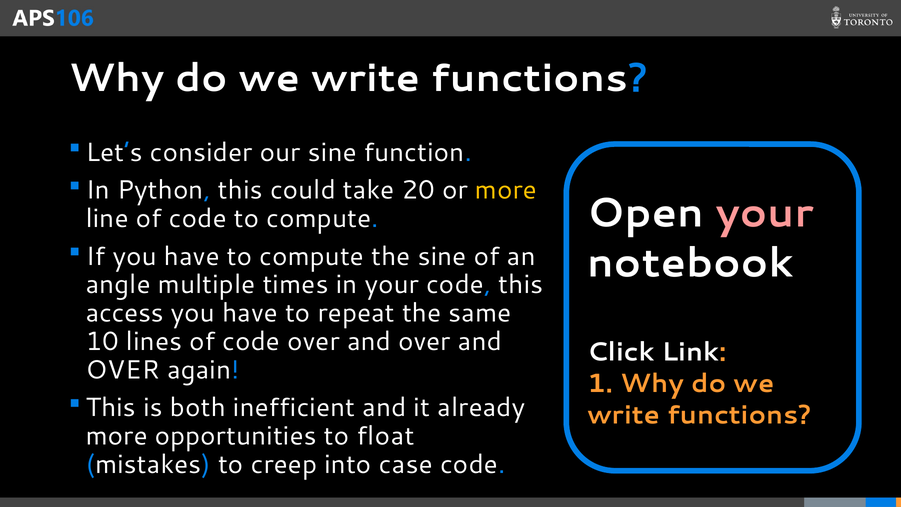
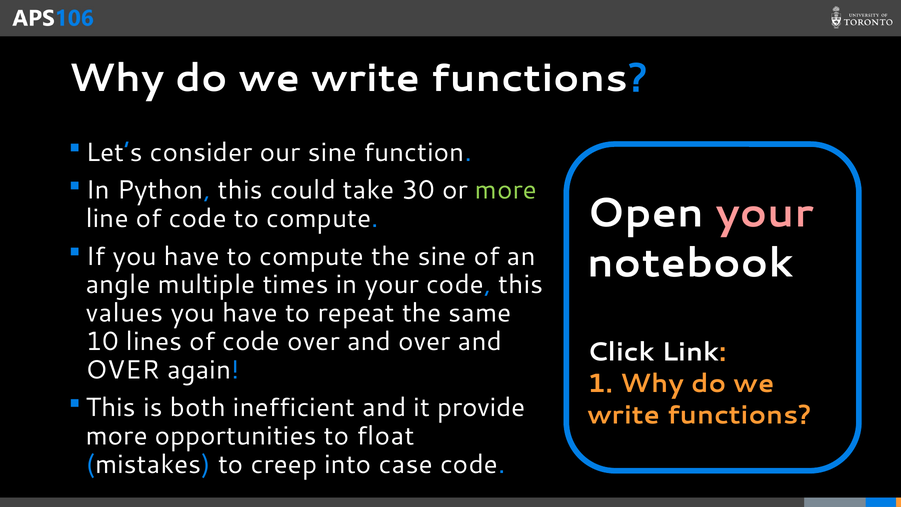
20: 20 -> 30 (418, 190)
more colour: yellow -> light green (506, 190)
access: access -> values (125, 313)
already: already -> provide (481, 408)
